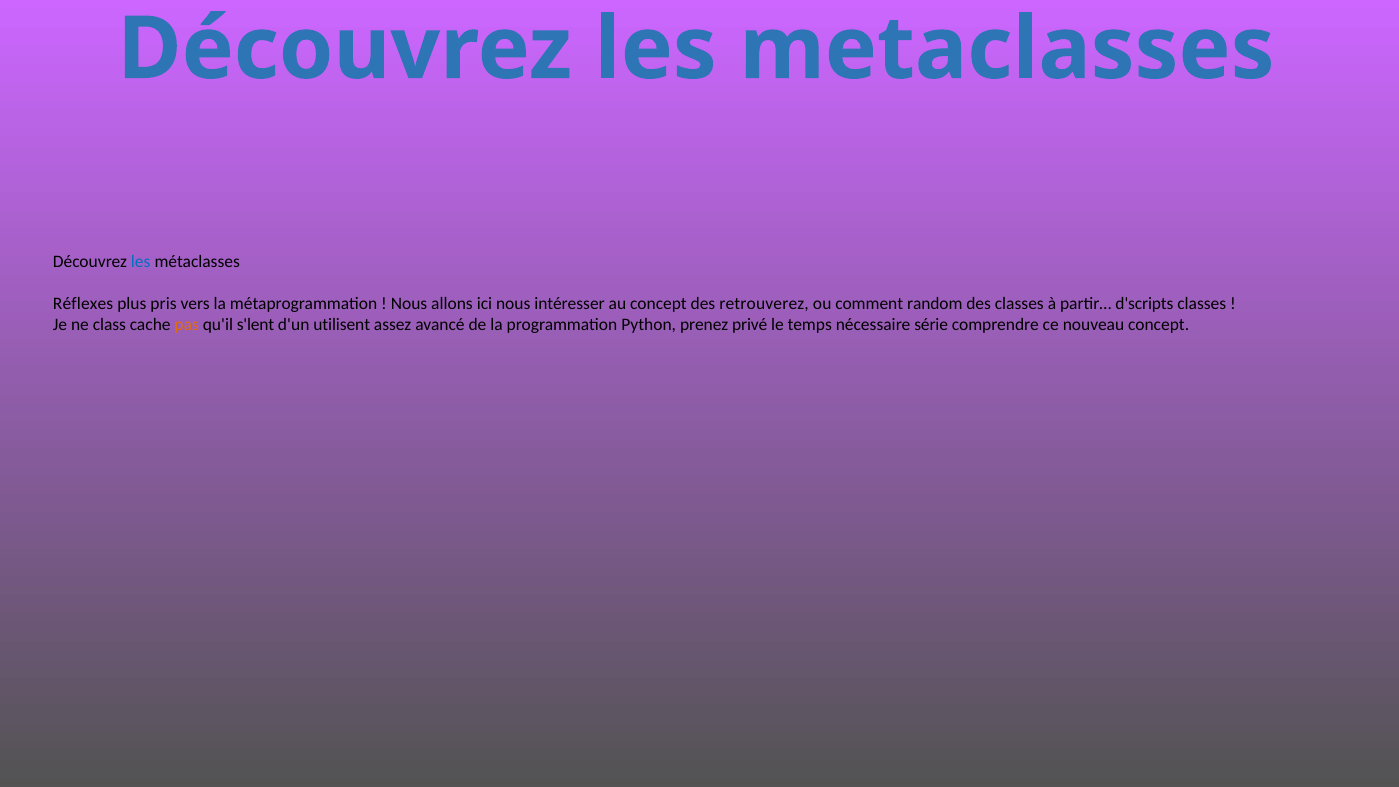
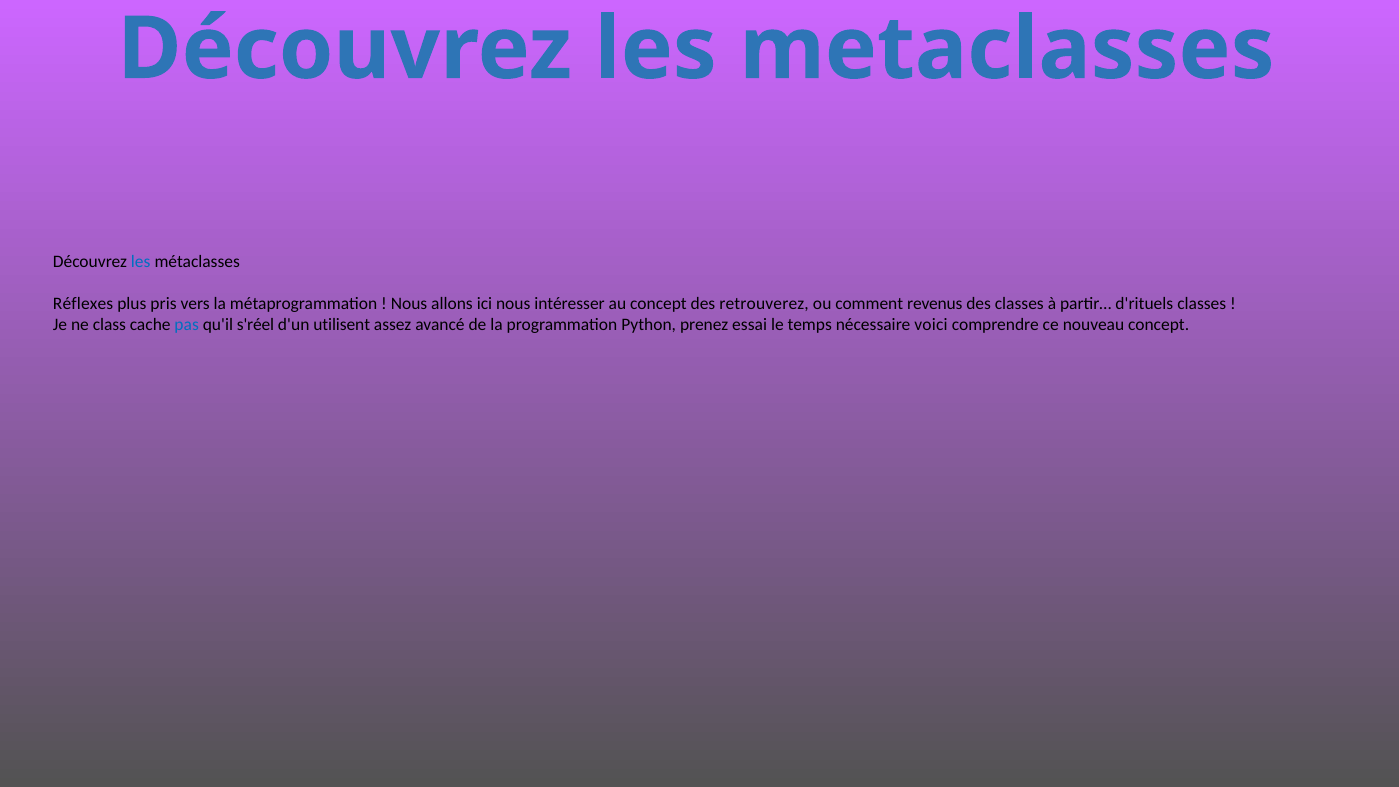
random: random -> revenus (935, 304)
d'scripts: d'scripts -> d'rituels (1144, 304)
pas colour: orange -> blue (187, 325)
s'lent: s'lent -> s'réel (256, 325)
privé: privé -> essai (750, 325)
série: série -> voici (931, 325)
